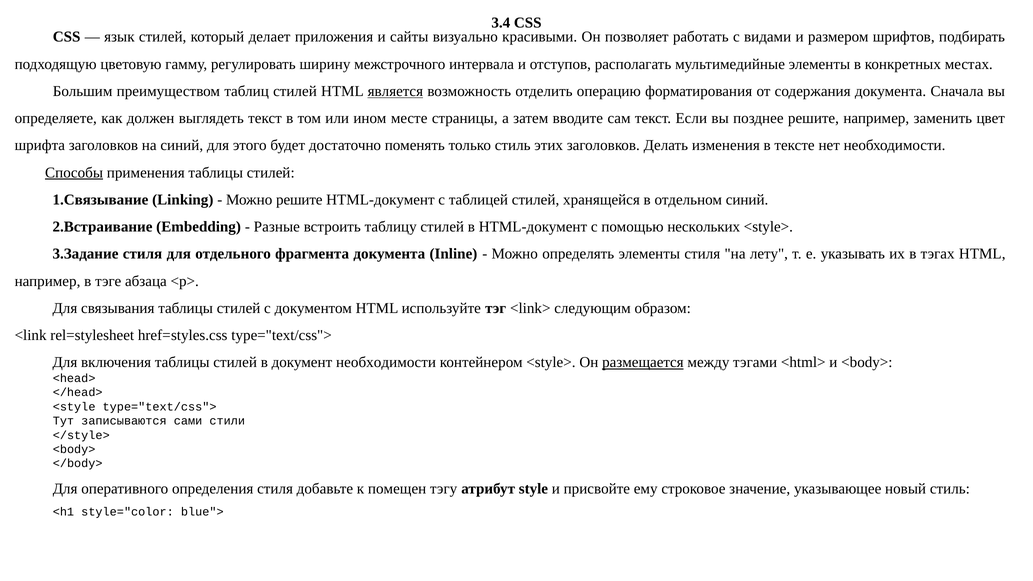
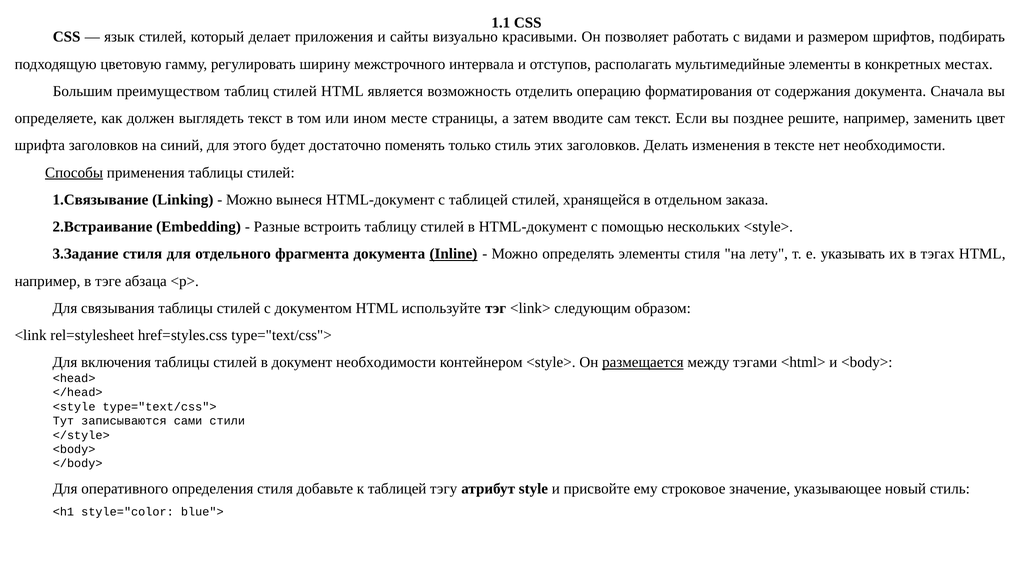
3.4: 3.4 -> 1.1 (501, 23)
является underline: present -> none (395, 91)
Можно решите: решите -> вынеся (299, 200)
отдельном синий: синий -> заказа (747, 200)
Inline underline: none -> present (453, 254)
к помещен: помещен -> таблицей (397, 489)
